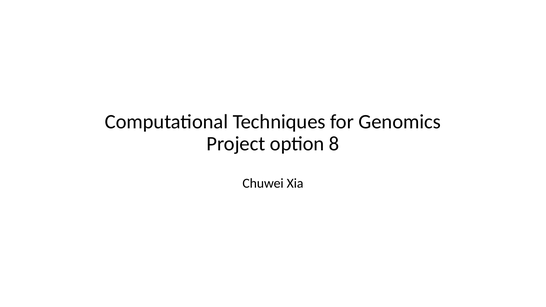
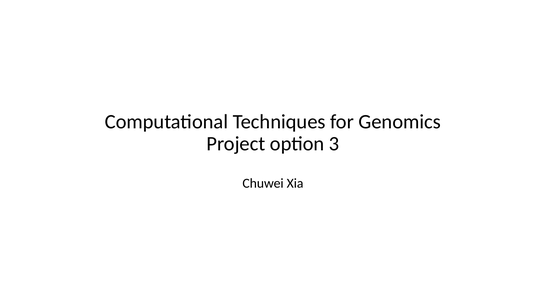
8: 8 -> 3 (334, 144)
